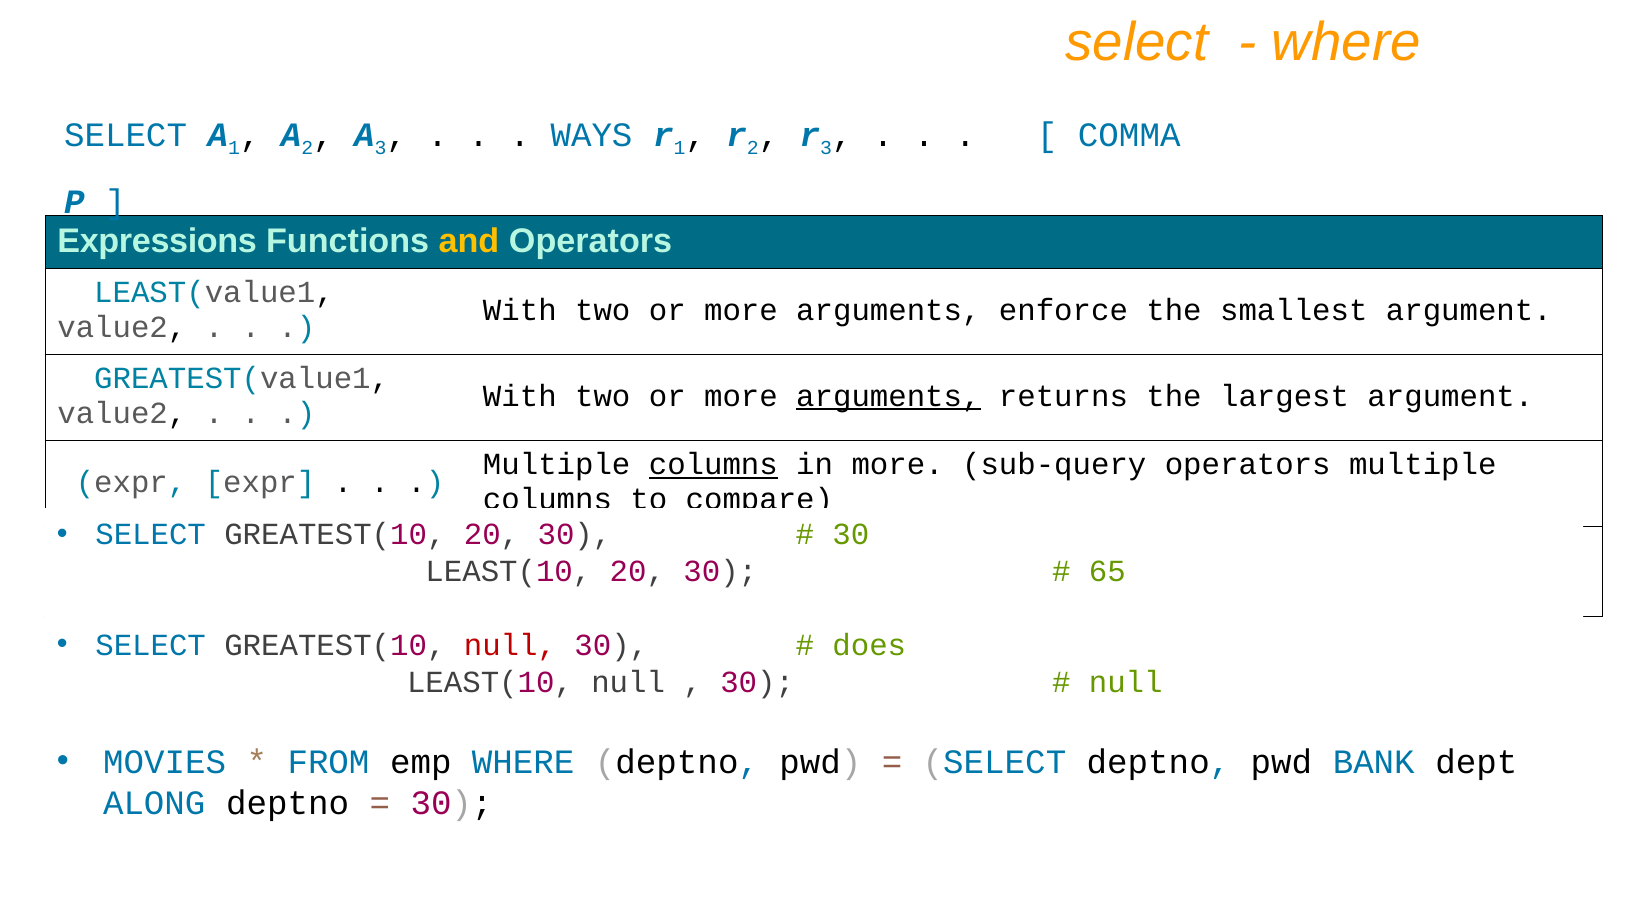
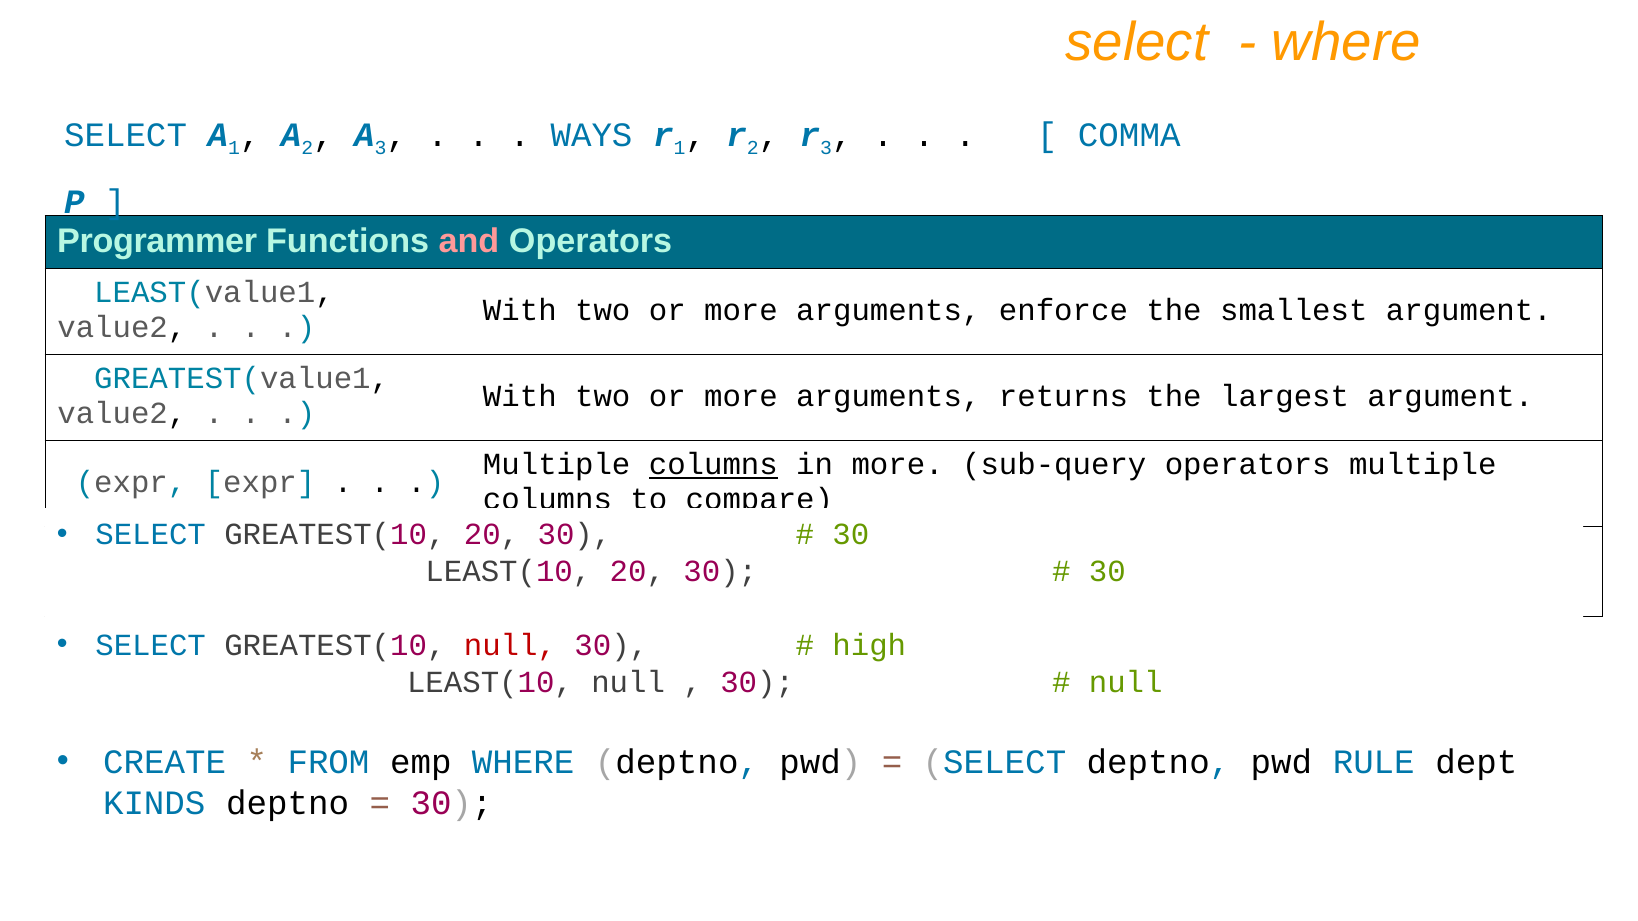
Expressions: Expressions -> Programmer (157, 241)
and colour: yellow -> pink (469, 241)
arguments underline: present -> none (888, 396)
65: 65 -> 30 (1107, 572)
does: does -> high (869, 646)
MOVIES: MOVIES -> CREATE (165, 763)
BANK: BANK -> RULE (1374, 763)
ALONG: ALONG -> KINDS (154, 804)
